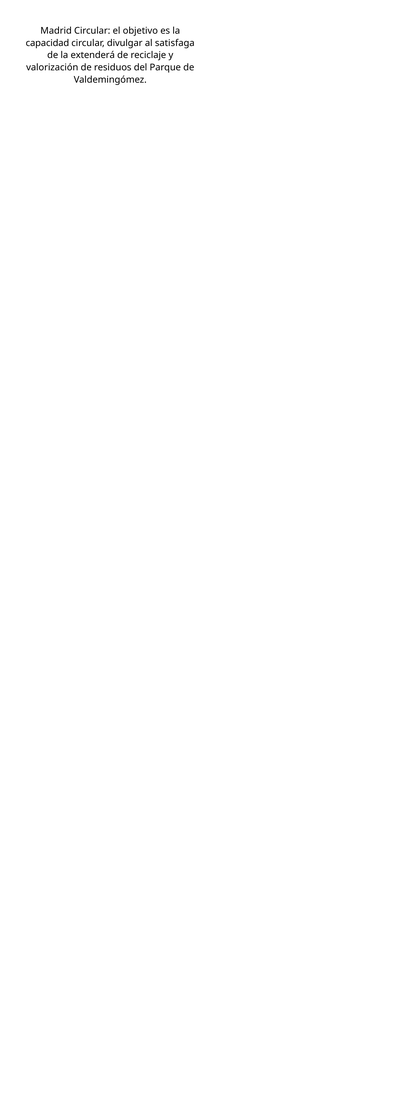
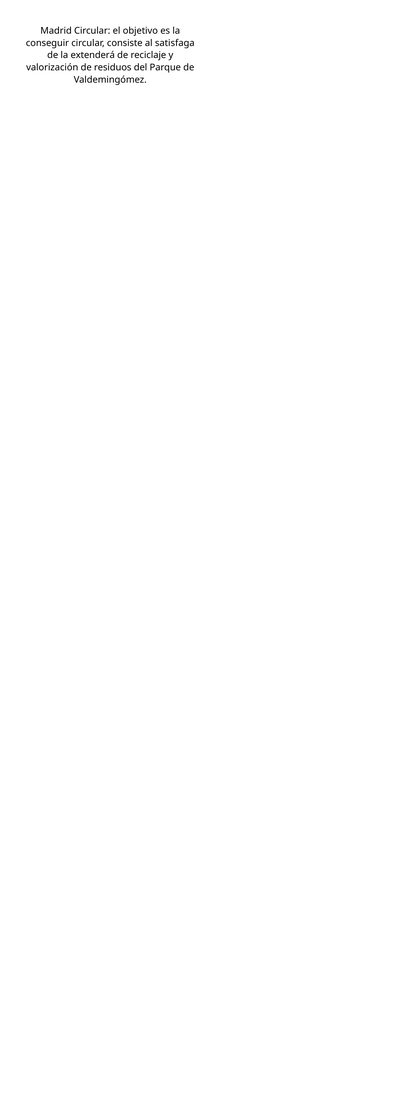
capacidad: capacidad -> conseguir (47, 43)
divulgar: divulgar -> consiste (125, 43)
